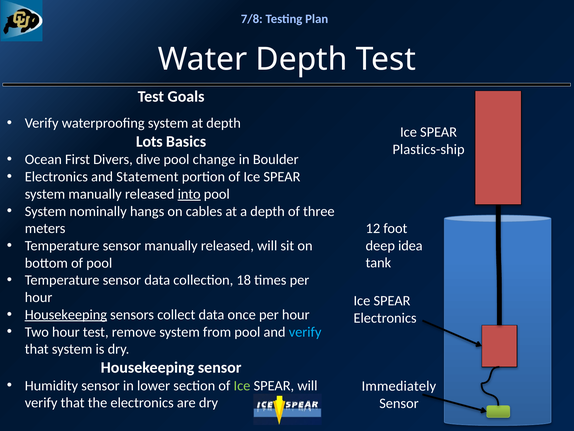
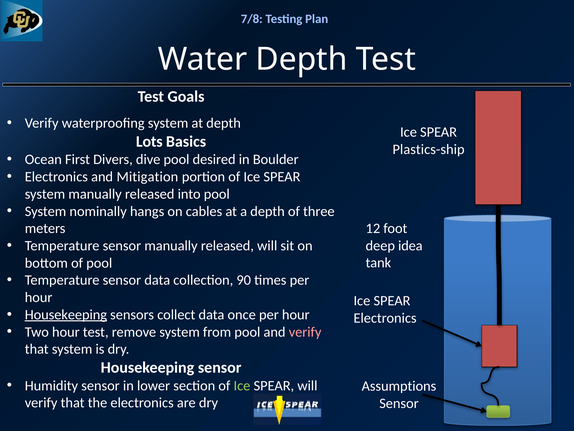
change: change -> desired (214, 159)
Statement: Statement -> Mitigation (147, 177)
into underline: present -> none (189, 194)
18: 18 -> 90 (244, 280)
verify colour: light blue -> pink (305, 332)
Immediately: Immediately -> Assumptions (399, 386)
